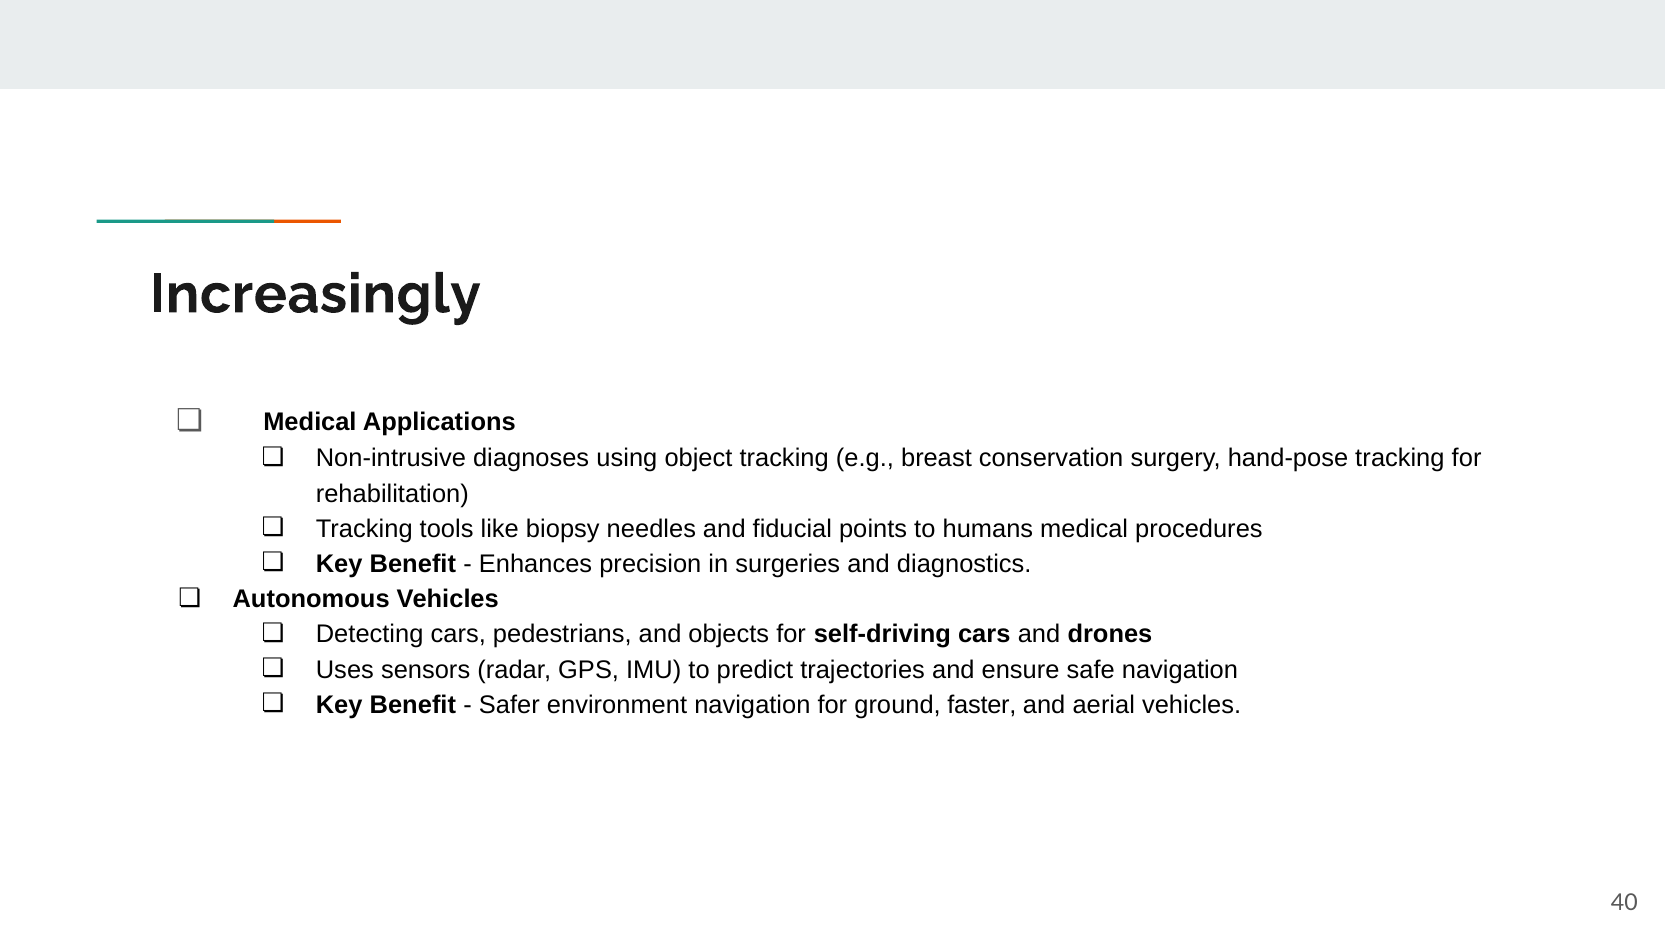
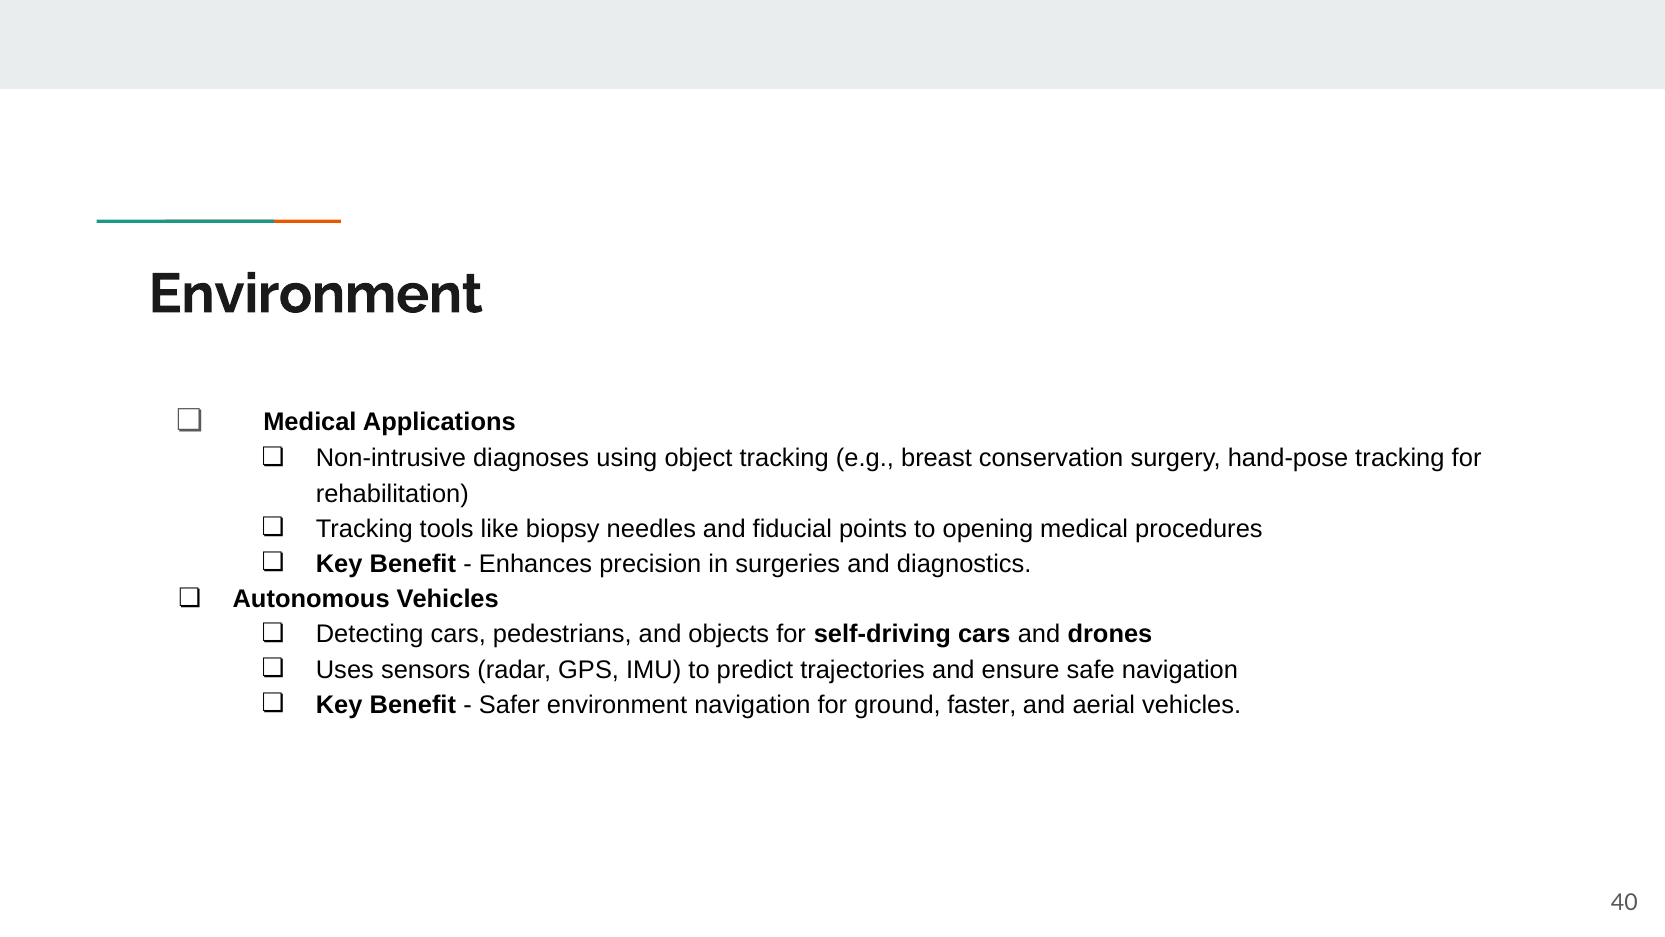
Increasingly: Increasingly -> Environment (316, 294)
humans: humans -> opening (988, 529)
